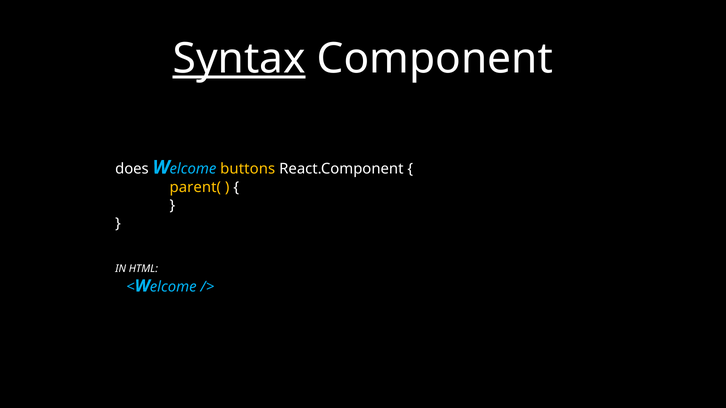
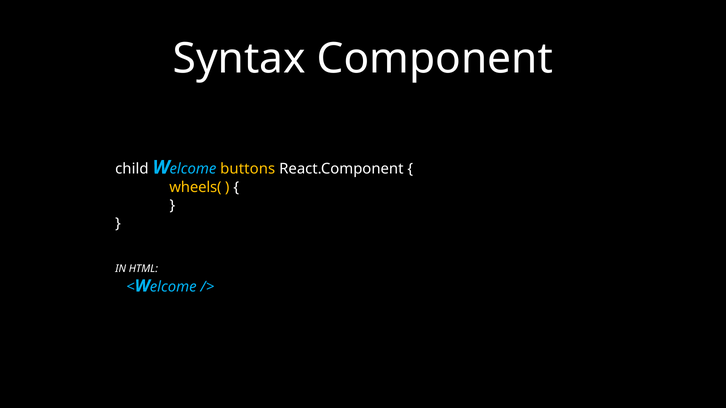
Syntax underline: present -> none (239, 59)
does: does -> child (132, 169)
parent(: parent( -> wheels( (195, 188)
